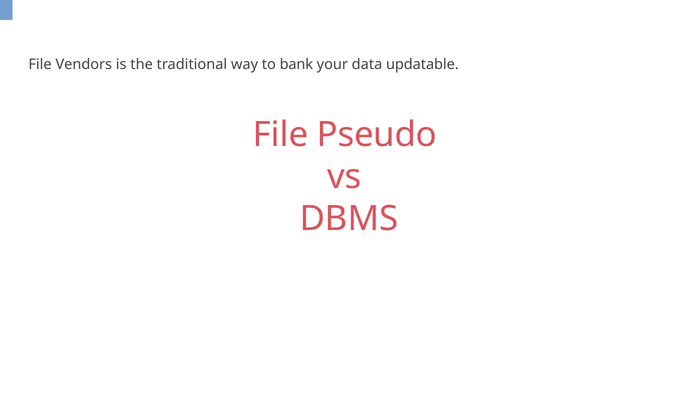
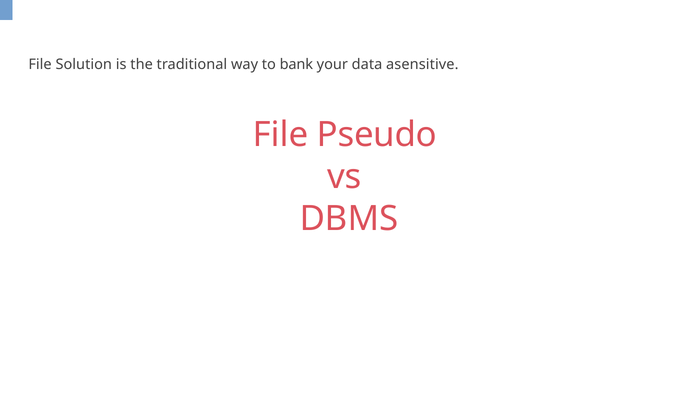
Vendors: Vendors -> Solution (84, 64)
updatable: updatable -> asensitive (422, 64)
